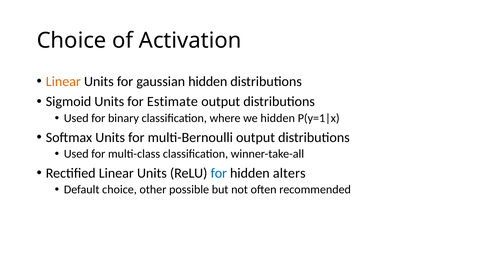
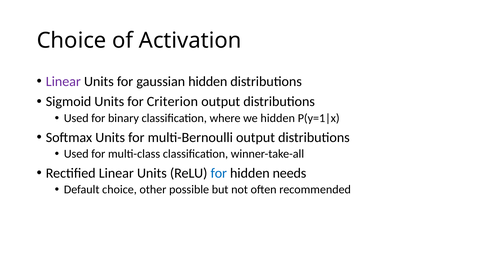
Linear colour: orange -> purple (63, 81)
Estimate: Estimate -> Criterion (172, 102)
alters: alters -> needs (289, 173)
